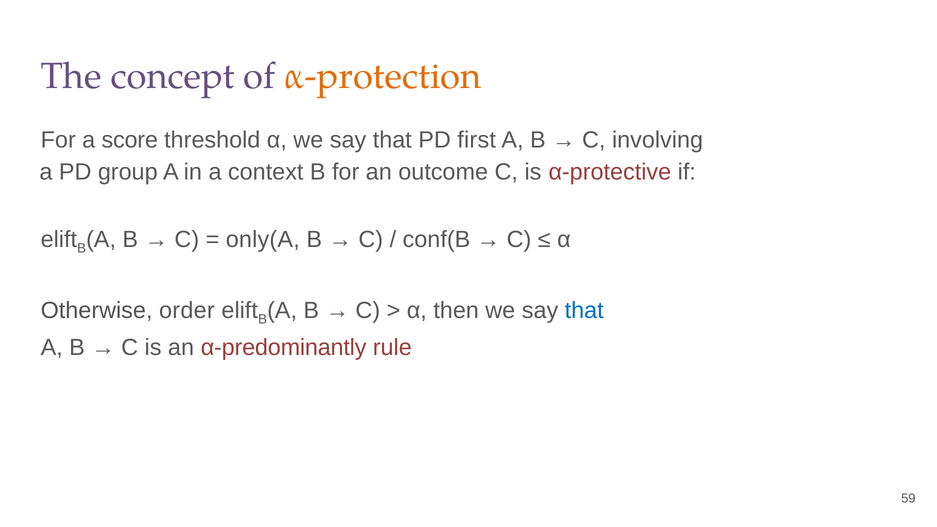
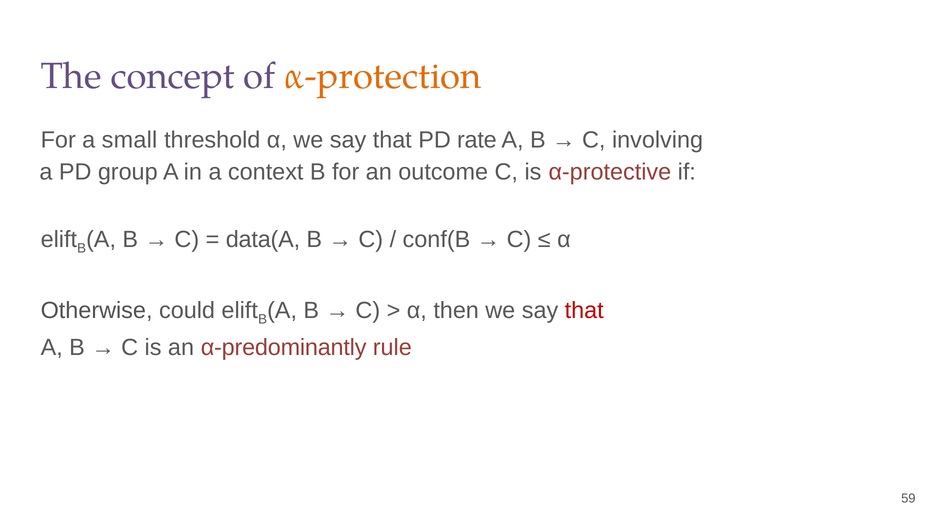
score: score -> small (130, 140)
first: first -> rate (477, 140)
only(A: only(A -> data(A (263, 239)
order: order -> could (187, 310)
that colour: blue -> red (584, 310)
